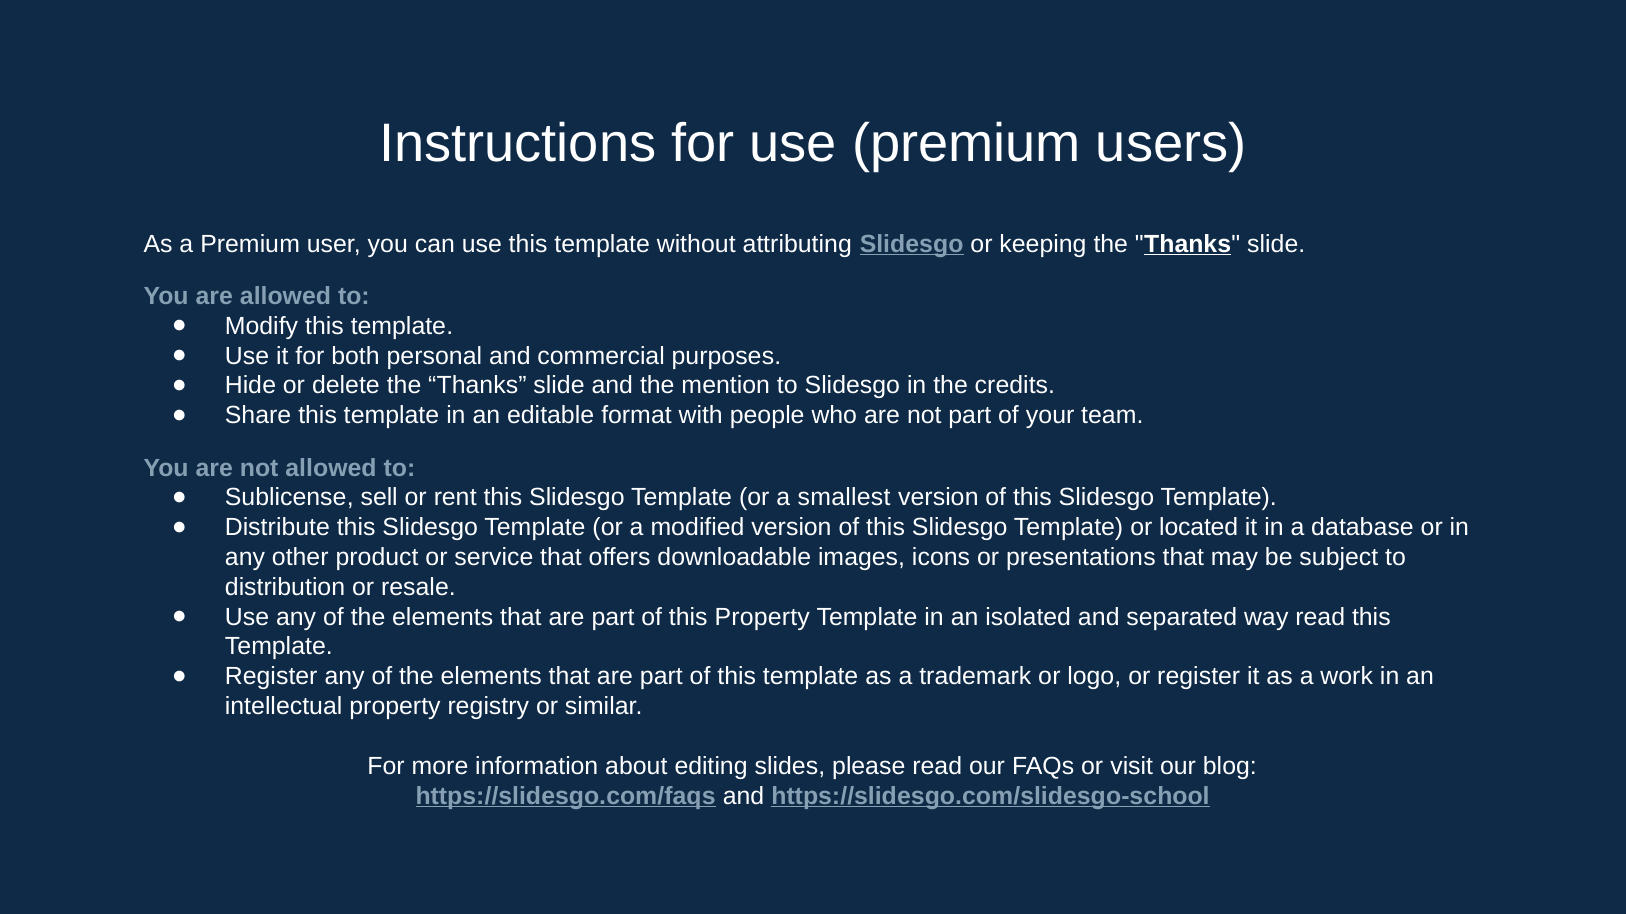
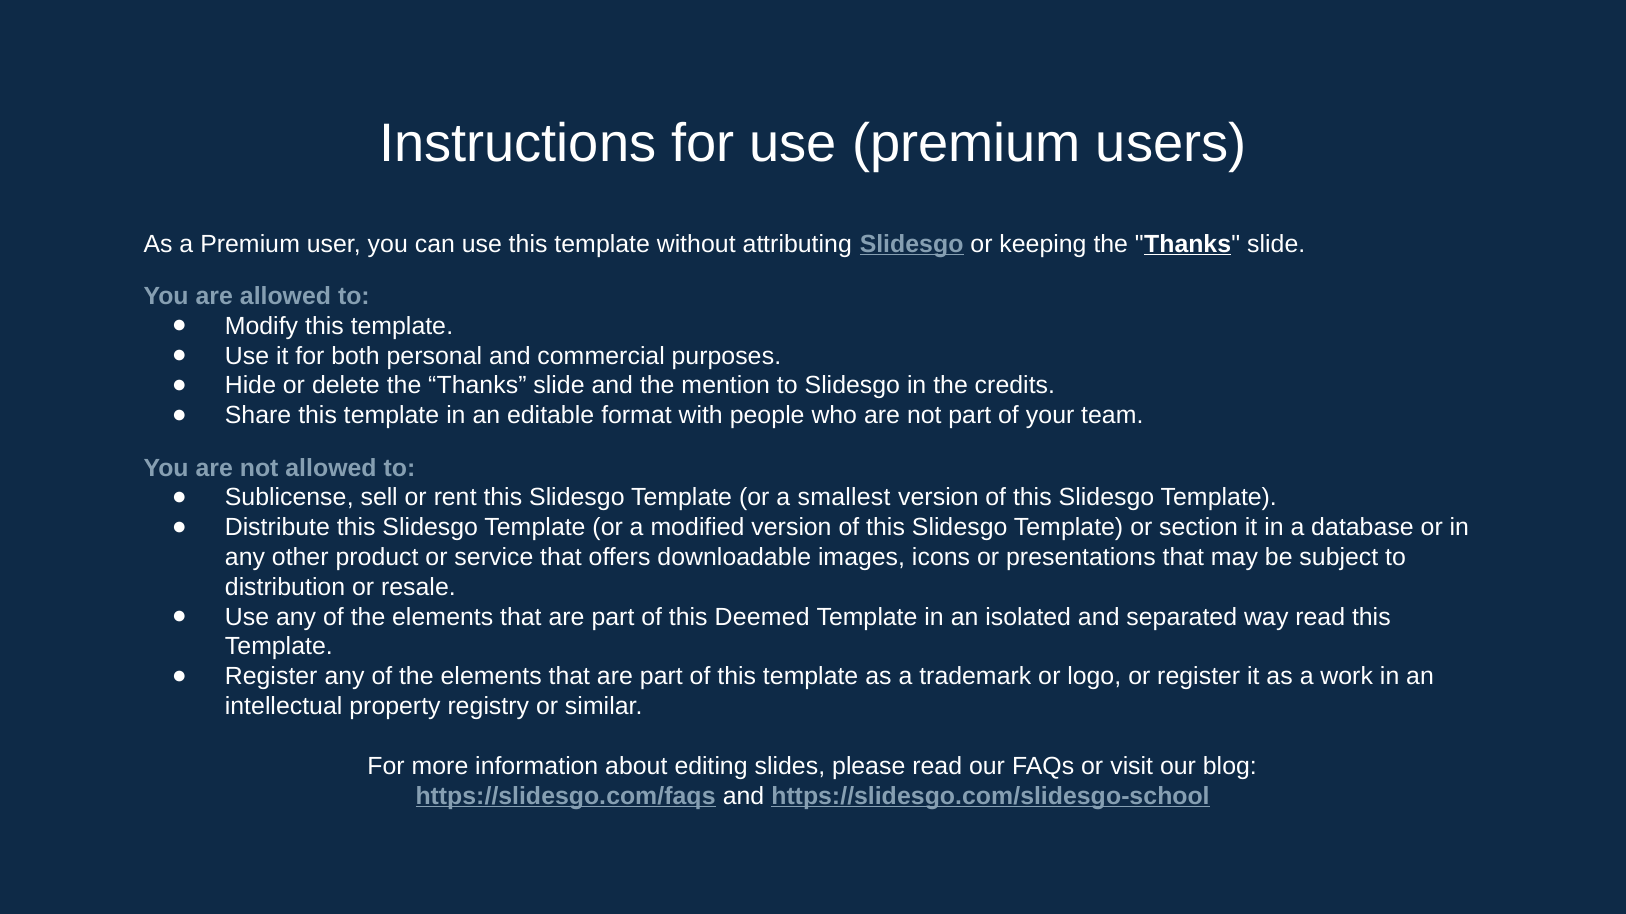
located: located -> section (1199, 528)
this Property: Property -> Deemed (762, 617)
